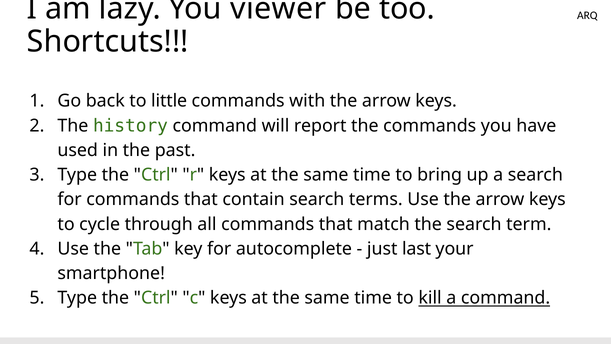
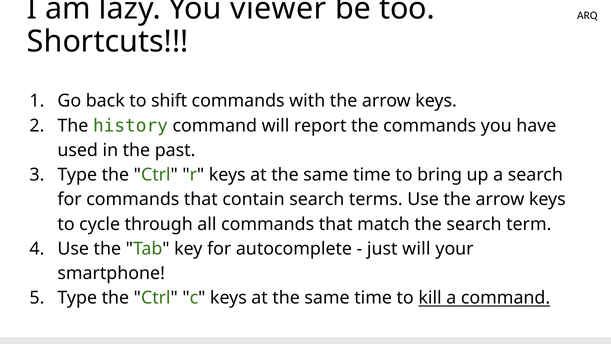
little: little -> shift (169, 101)
just last: last -> will (416, 249)
